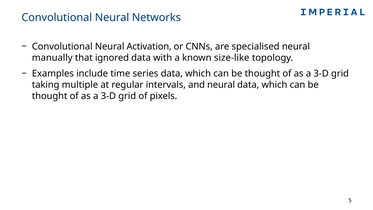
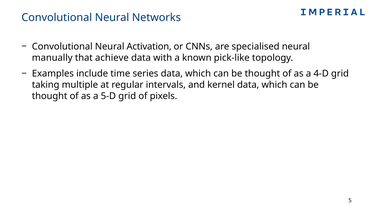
ignored: ignored -> achieve (112, 58)
size-like: size-like -> pick-like (232, 58)
3-D: 3-D -> 4-D (321, 73)
and neural: neural -> kernel (221, 85)
3-D: 3-D -> 5-D (108, 96)
